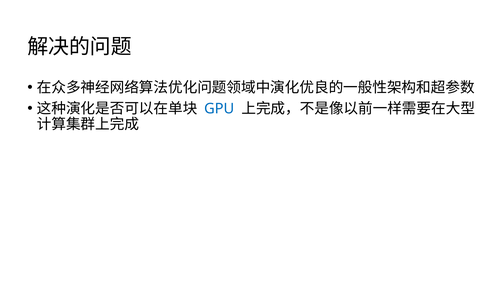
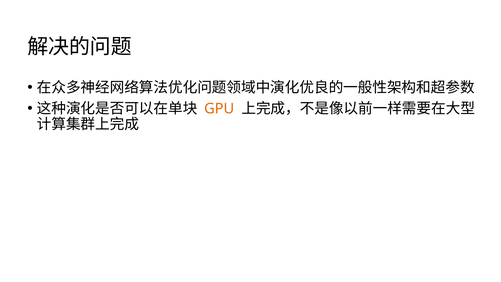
GPU colour: blue -> orange (219, 108)
